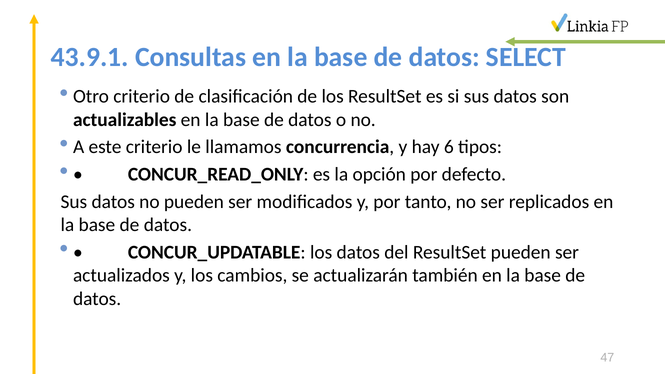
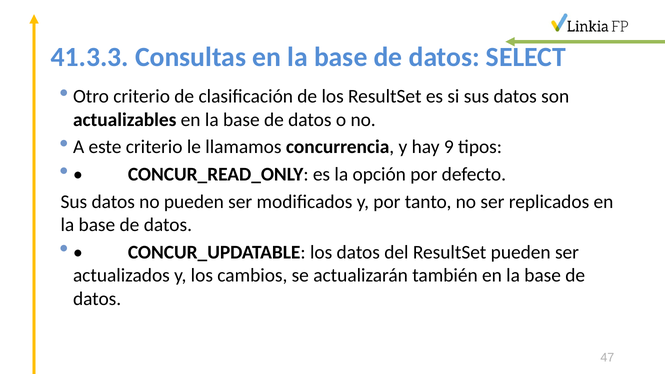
43.9.1: 43.9.1 -> 41.3.3 (90, 57)
6: 6 -> 9 (449, 147)
